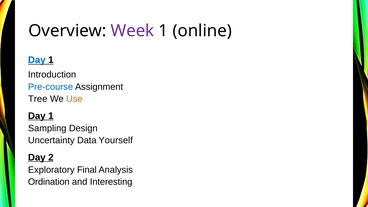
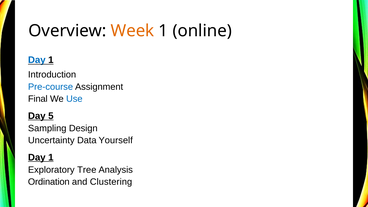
Week colour: purple -> orange (132, 31)
Tree: Tree -> Final (38, 99)
Use colour: orange -> blue (74, 99)
1: 1 -> 5 (51, 116)
2: 2 -> 1 (51, 157)
Final: Final -> Tree (87, 170)
Interesting: Interesting -> Clustering (111, 182)
